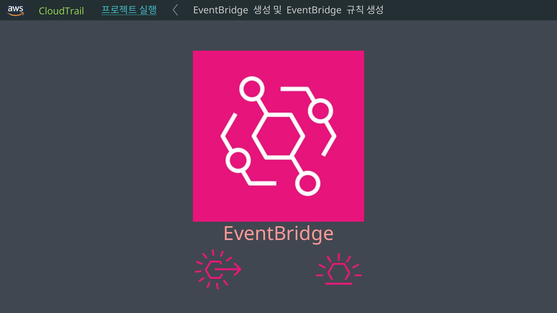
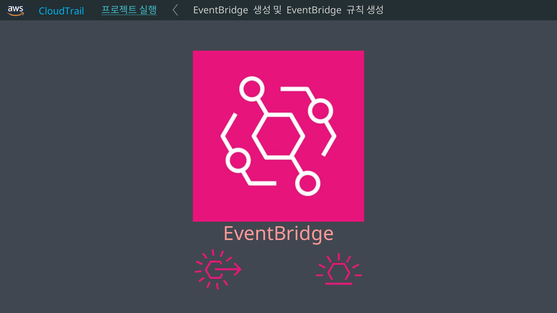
CloudTrail colour: light green -> light blue (61, 11)
